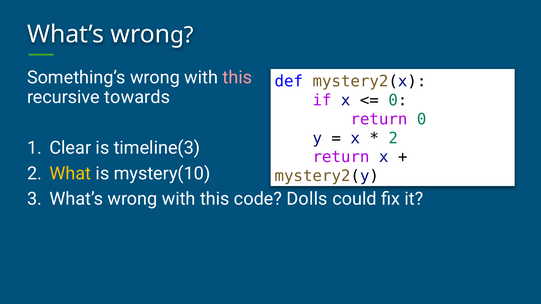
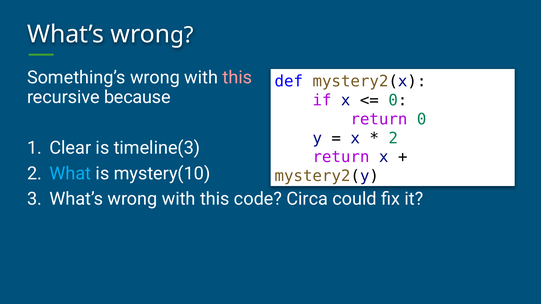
towards: towards -> because (137, 97)
What colour: yellow -> light blue (70, 174)
Dolls: Dolls -> Circa (307, 199)
